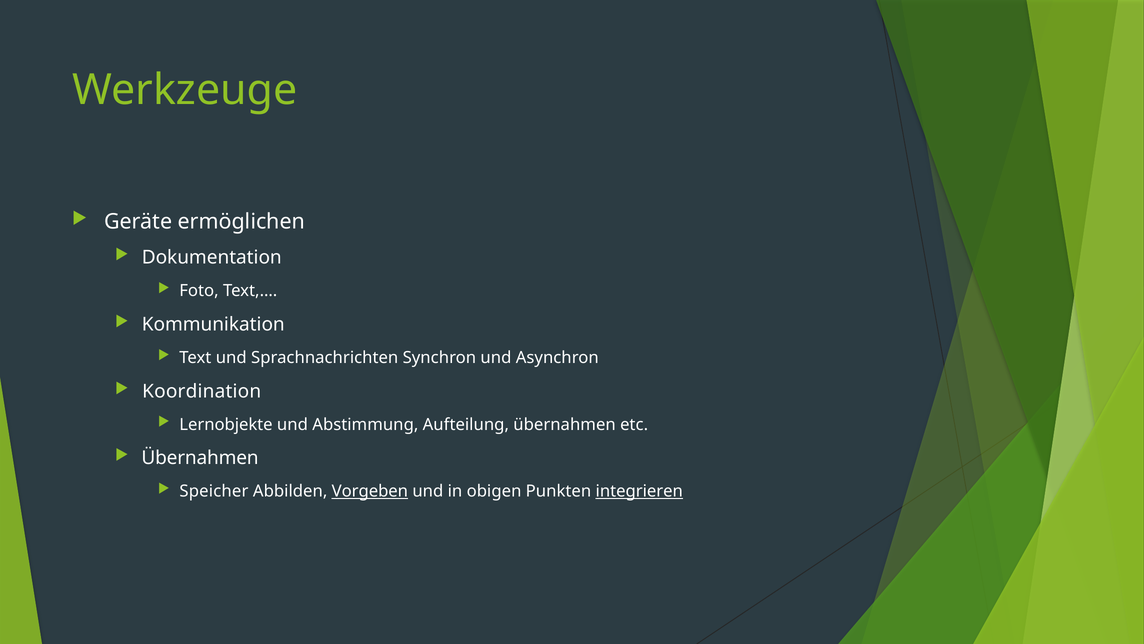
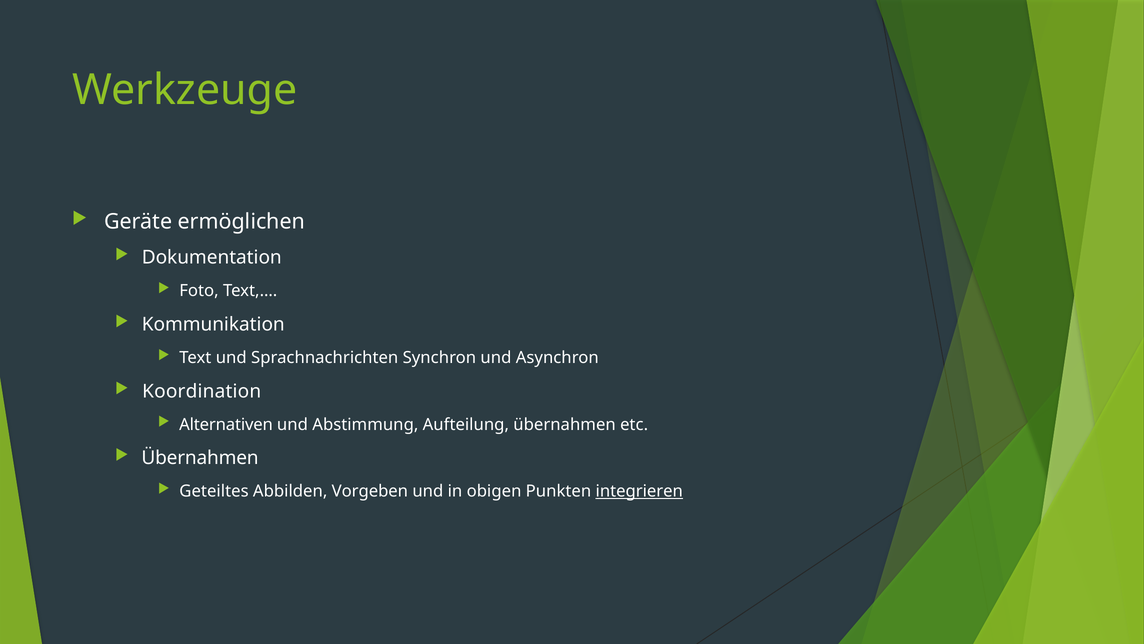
Lernobjekte: Lernobjekte -> Alternativen (226, 424)
Speicher: Speicher -> Geteiltes (214, 491)
Vorgeben underline: present -> none (370, 491)
